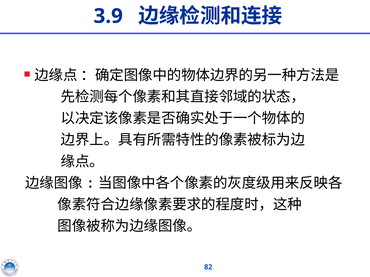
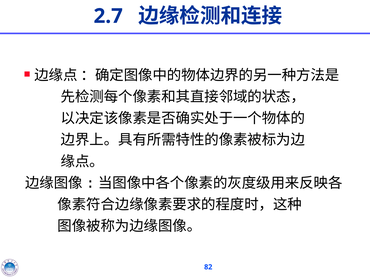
3.9: 3.9 -> 2.7 (108, 16)
